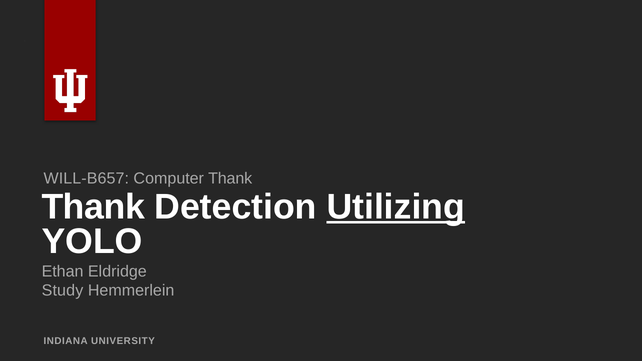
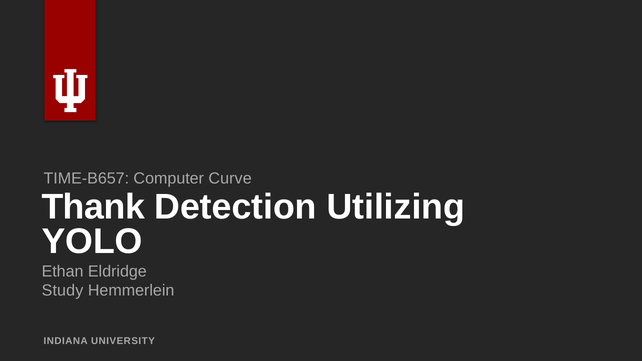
WILL-B657: WILL-B657 -> TIME-B657 (86, 178)
Computer Thank: Thank -> Curve (230, 178)
Utilizing underline: present -> none (396, 207)
